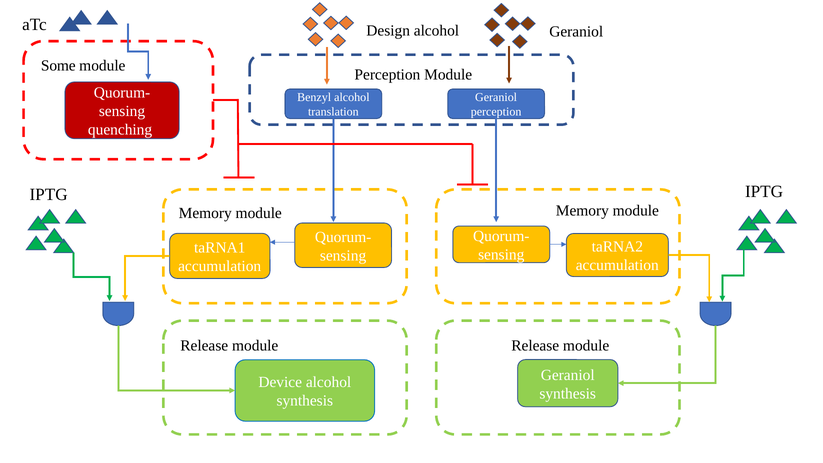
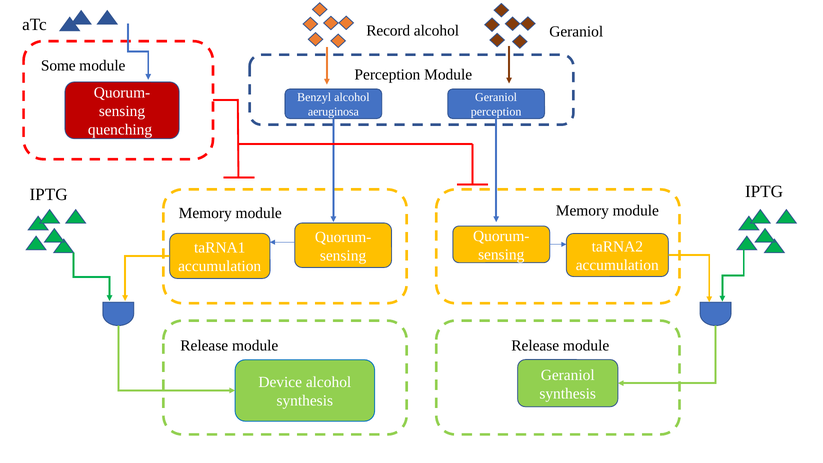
Design: Design -> Record (388, 31)
translation: translation -> aeruginosa (333, 112)
